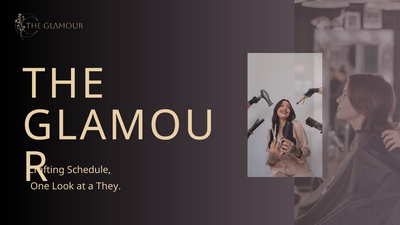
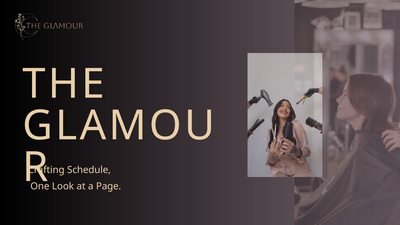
They: They -> Page (109, 186)
